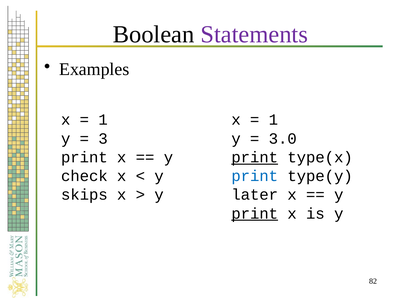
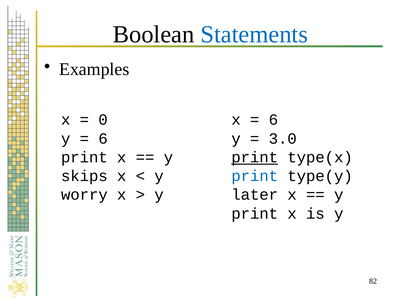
Statements colour: purple -> blue (254, 34)
1: 1 -> 0 (103, 120)
1: 1 -> 6 (273, 120)
3: 3 -> 6 (103, 138)
check: check -> skips (84, 176)
skips: skips -> worry (84, 195)
print underline: present -> none (255, 213)
